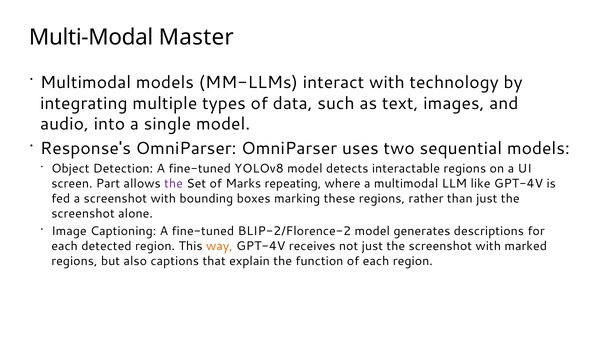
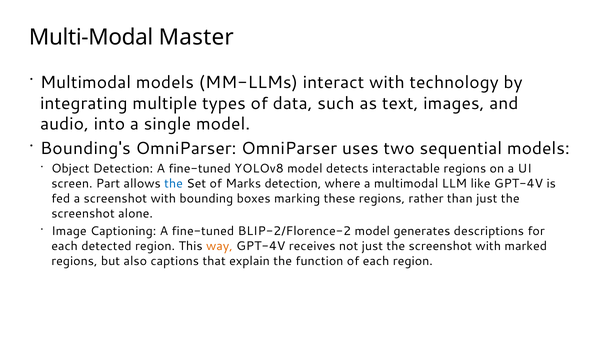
Response's: Response's -> Bounding's (85, 149)
the colour: purple -> blue (174, 184)
Marks repeating: repeating -> detection (293, 184)
